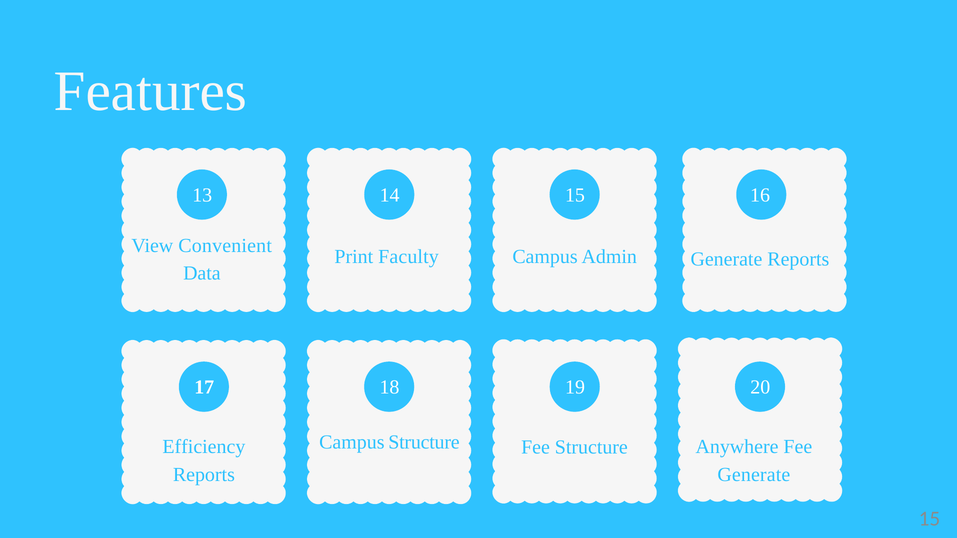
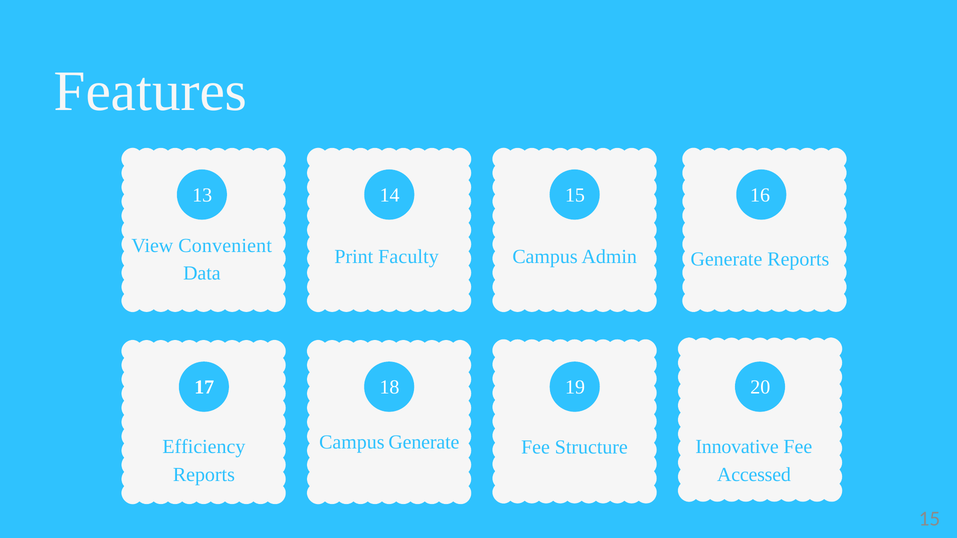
Campus Structure: Structure -> Generate (424, 442)
Anywhere: Anywhere -> Innovative (737, 447)
Generate: Generate -> Accessed (754, 475)
